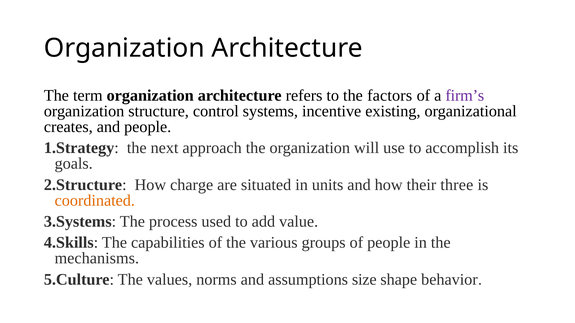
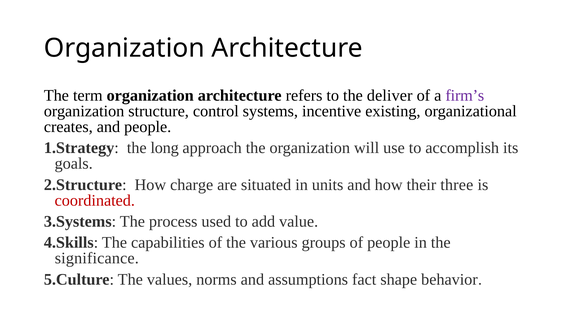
factors: factors -> deliver (390, 95)
next: next -> long (165, 148)
coordinated colour: orange -> red (95, 201)
mechanisms: mechanisms -> significance (97, 259)
size: size -> fact (364, 280)
